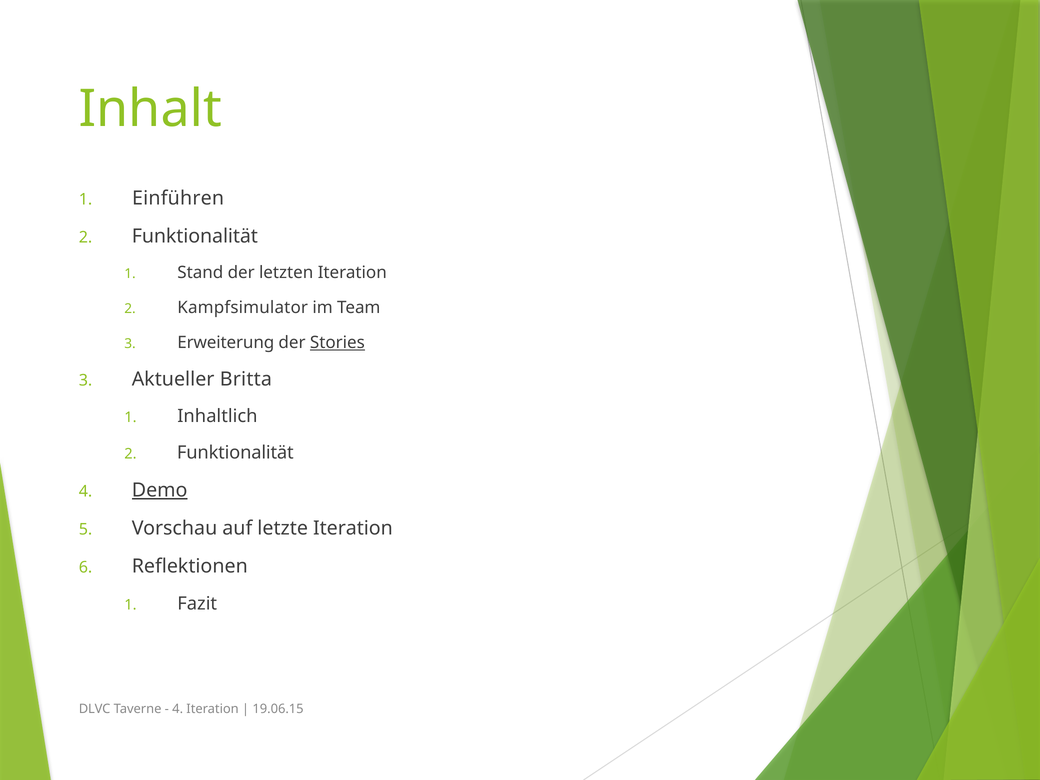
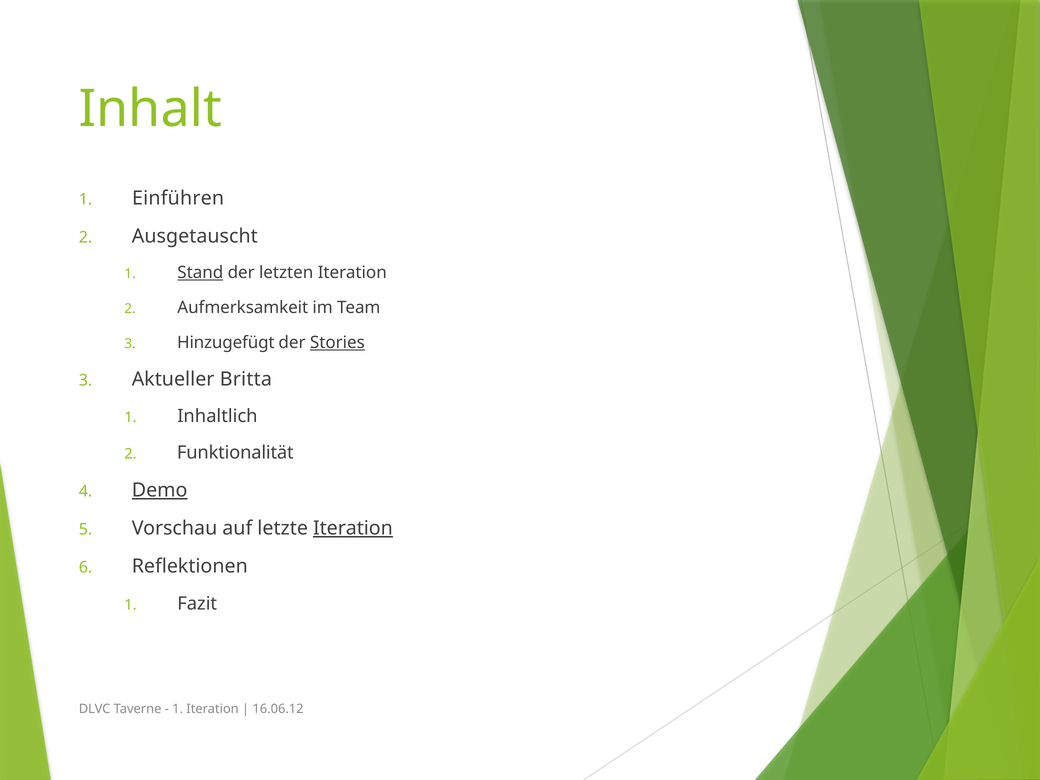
Funktionalität: Funktionalität -> Ausgetauscht (195, 236)
Stand underline: none -> present (200, 273)
Kampfsimulator: Kampfsimulator -> Aufmerksamkeit (243, 308)
Erweiterung: Erweiterung -> Hinzugefügt (226, 343)
Iteration underline: none -> present (353, 528)
4: 4 -> 1 (178, 709)
19.06.15: 19.06.15 -> 16.06.12 (278, 709)
